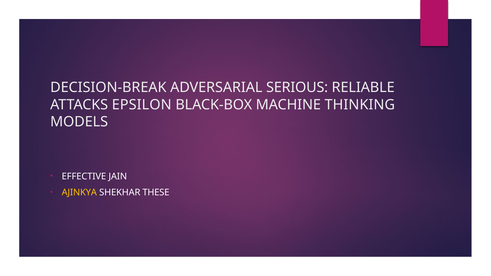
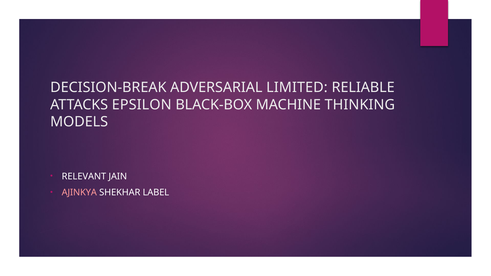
SERIOUS: SERIOUS -> LIMITED (297, 88)
EFFECTIVE: EFFECTIVE -> RELEVANT (84, 176)
AJINKYA colour: yellow -> pink (79, 193)
THESE: THESE -> LABEL (156, 193)
